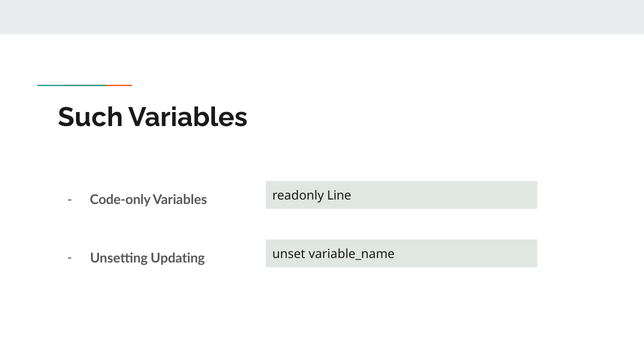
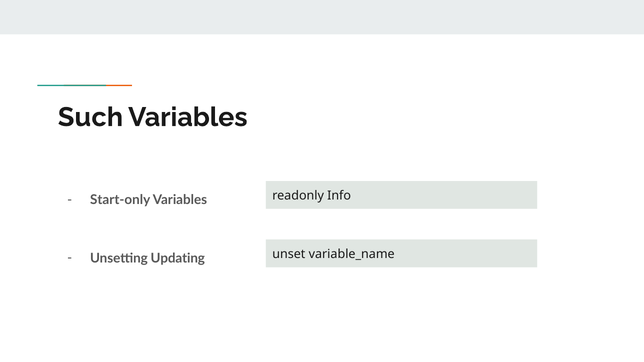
Line: Line -> Info (339, 196)
Code-only: Code-only -> Start-only (120, 200)
